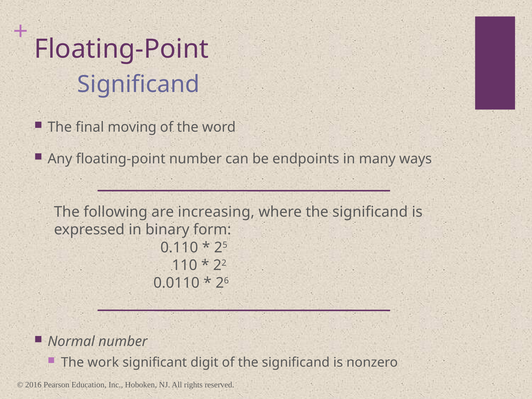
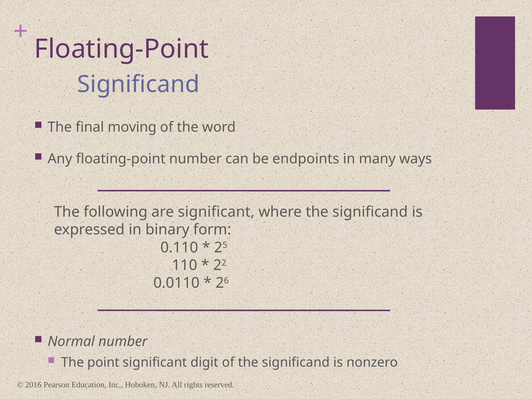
are increasing: increasing -> significant (216, 212)
work: work -> point (103, 362)
